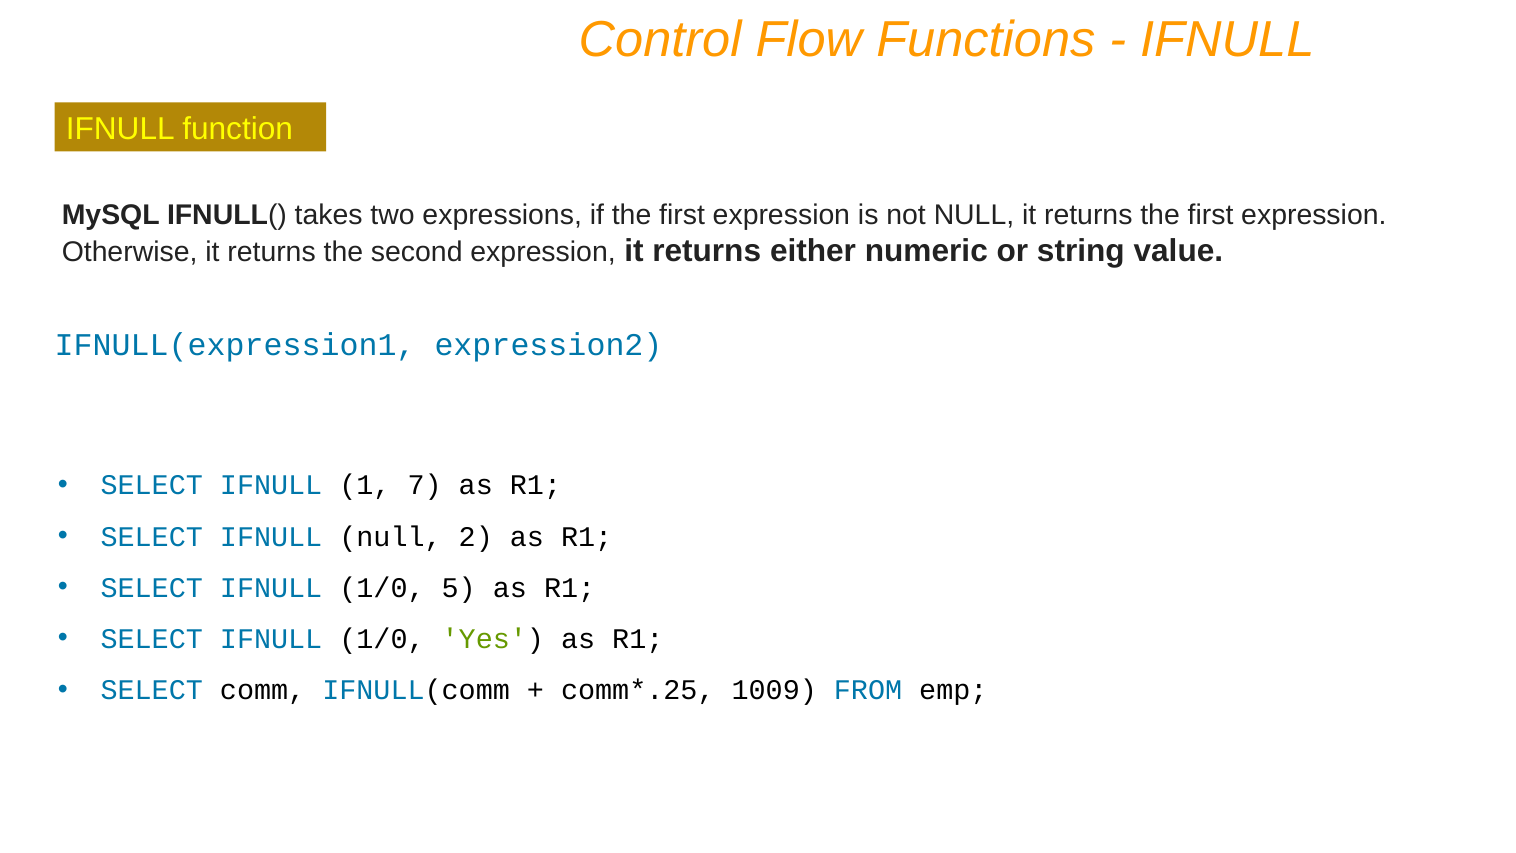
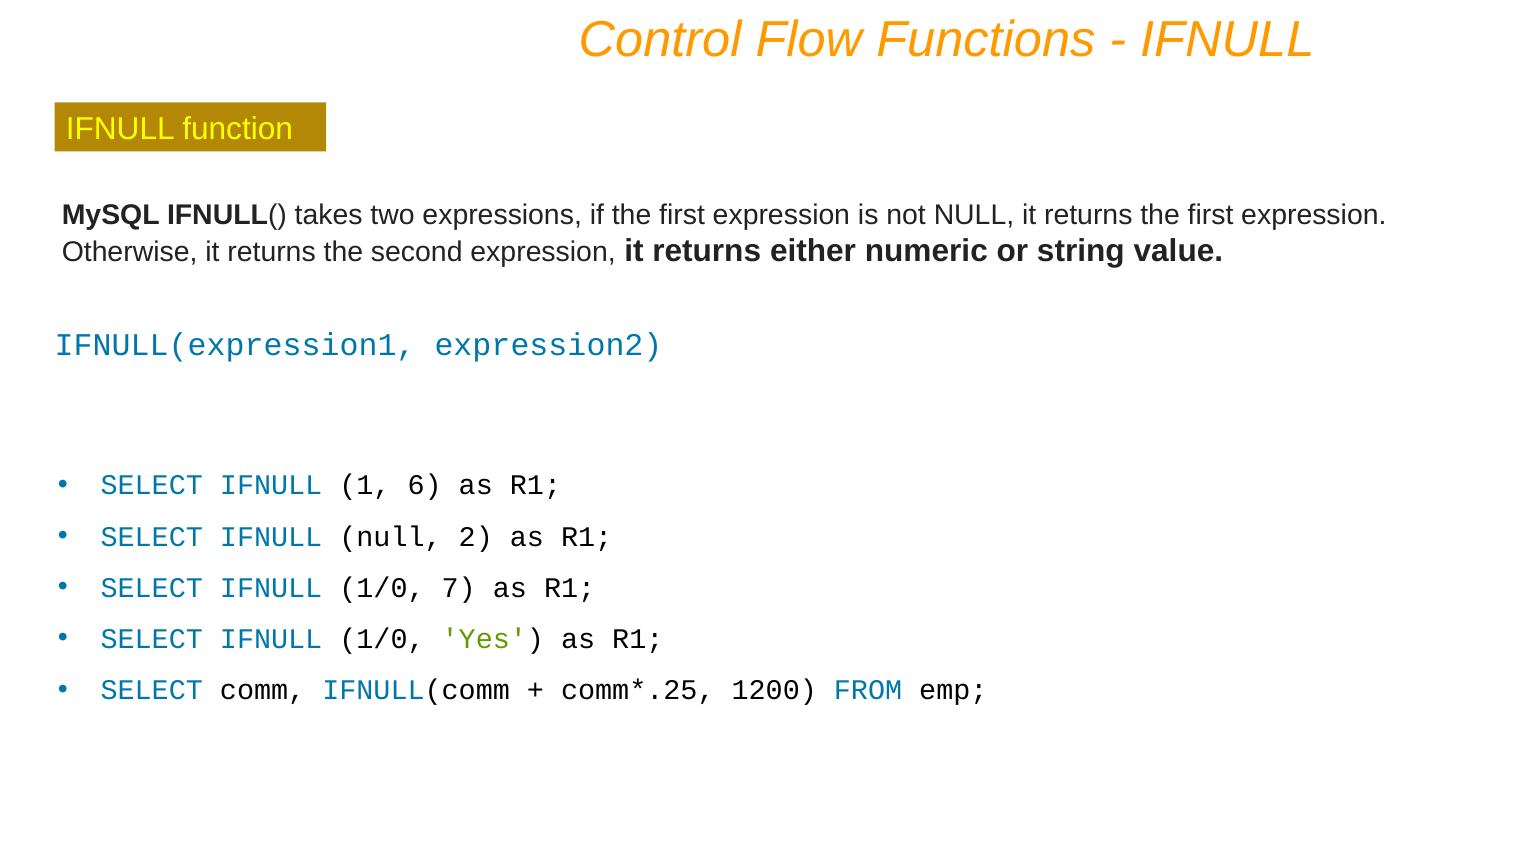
7: 7 -> 6 (425, 485)
5: 5 -> 7 (459, 588)
1009: 1009 -> 1200 (774, 690)
